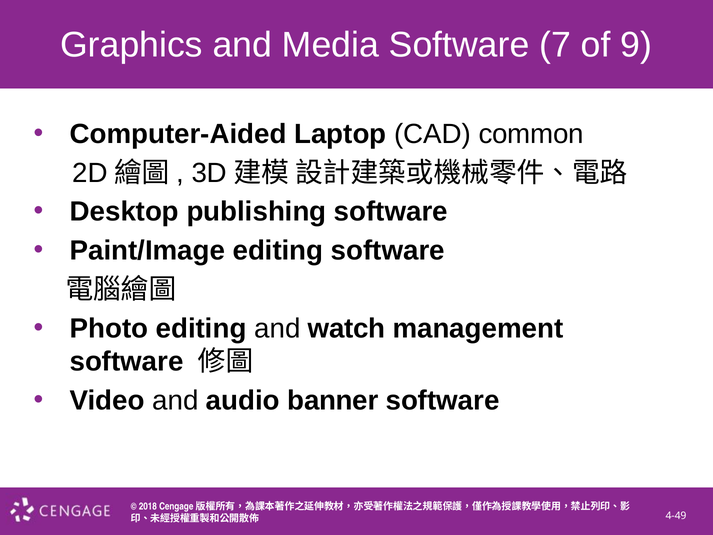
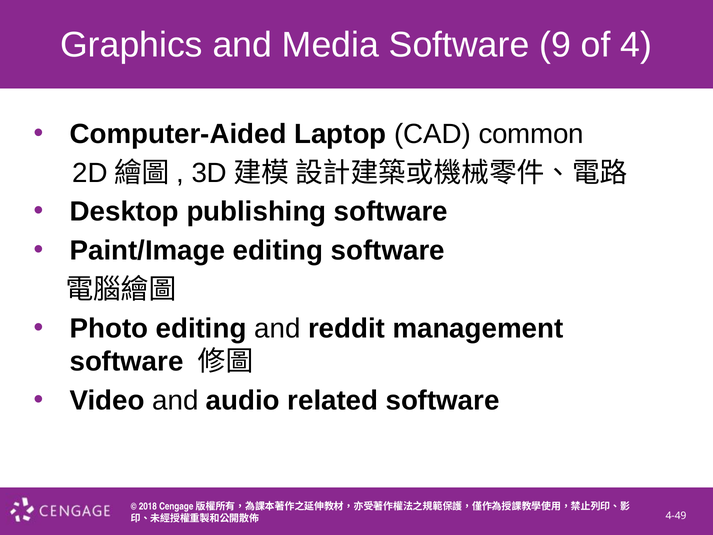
7: 7 -> 9 (555, 45)
9: 9 -> 4 (636, 45)
watch: watch -> reddit (346, 328)
banner: banner -> related (333, 400)
